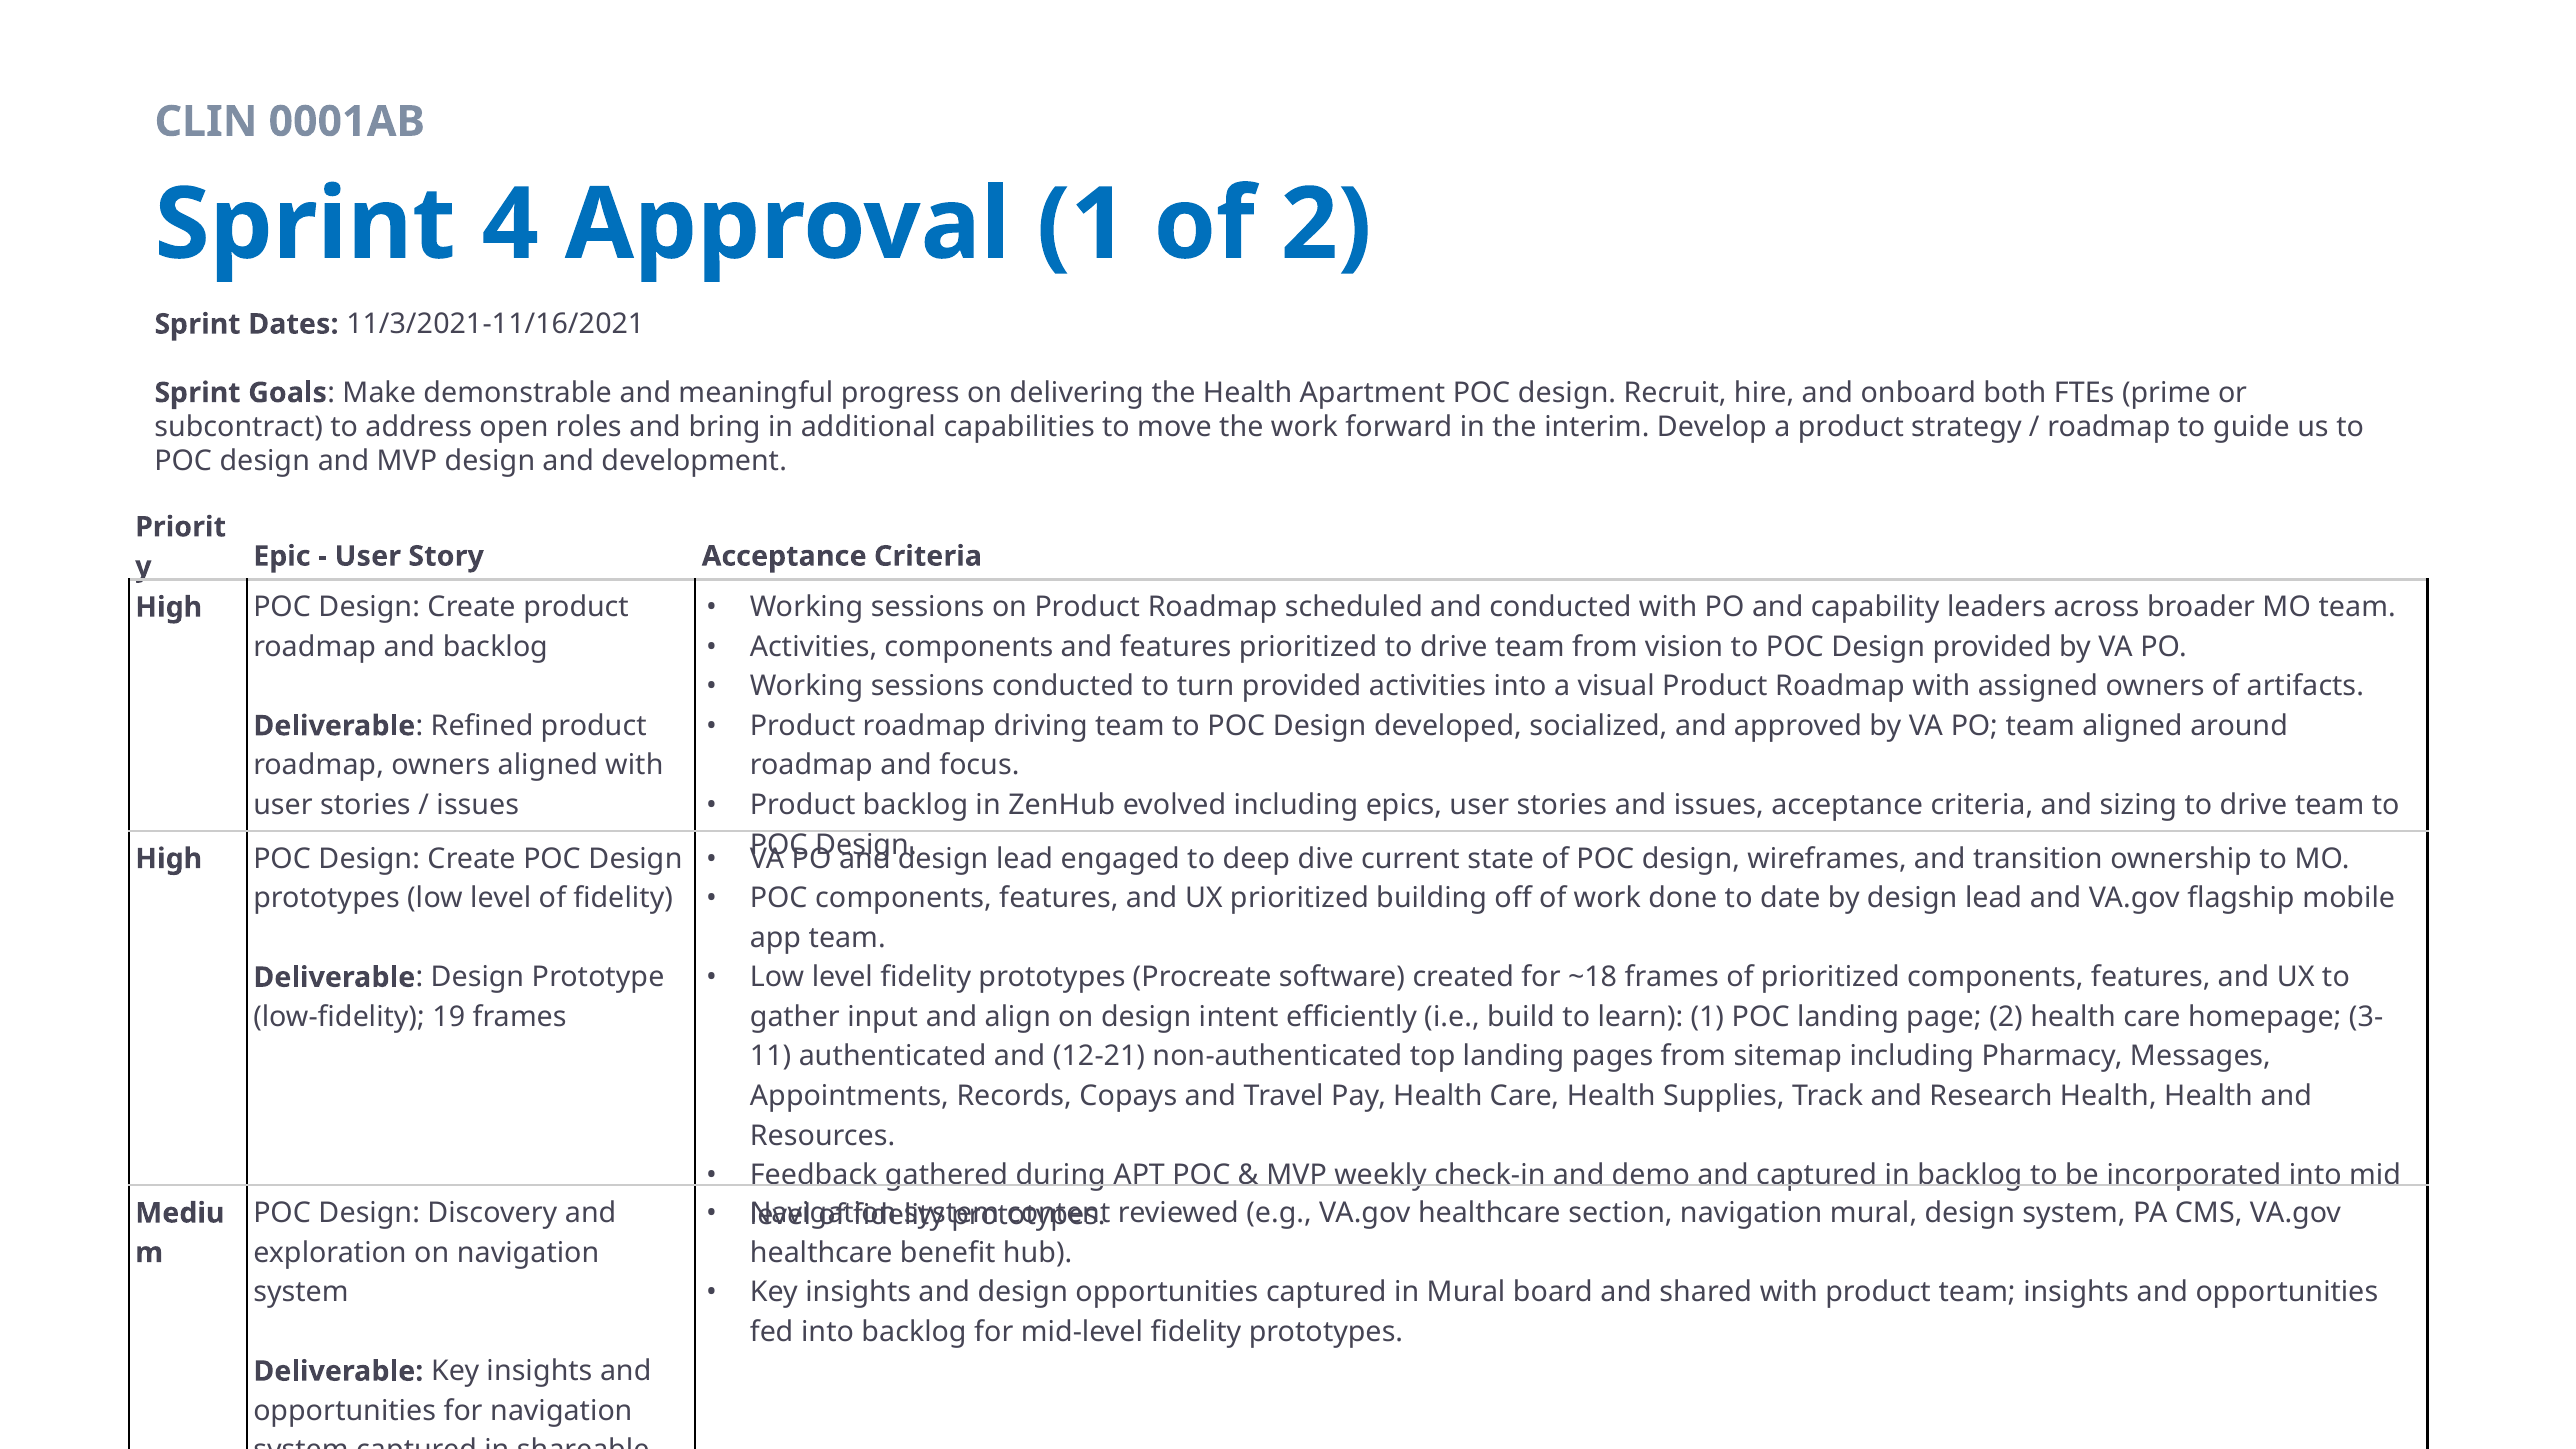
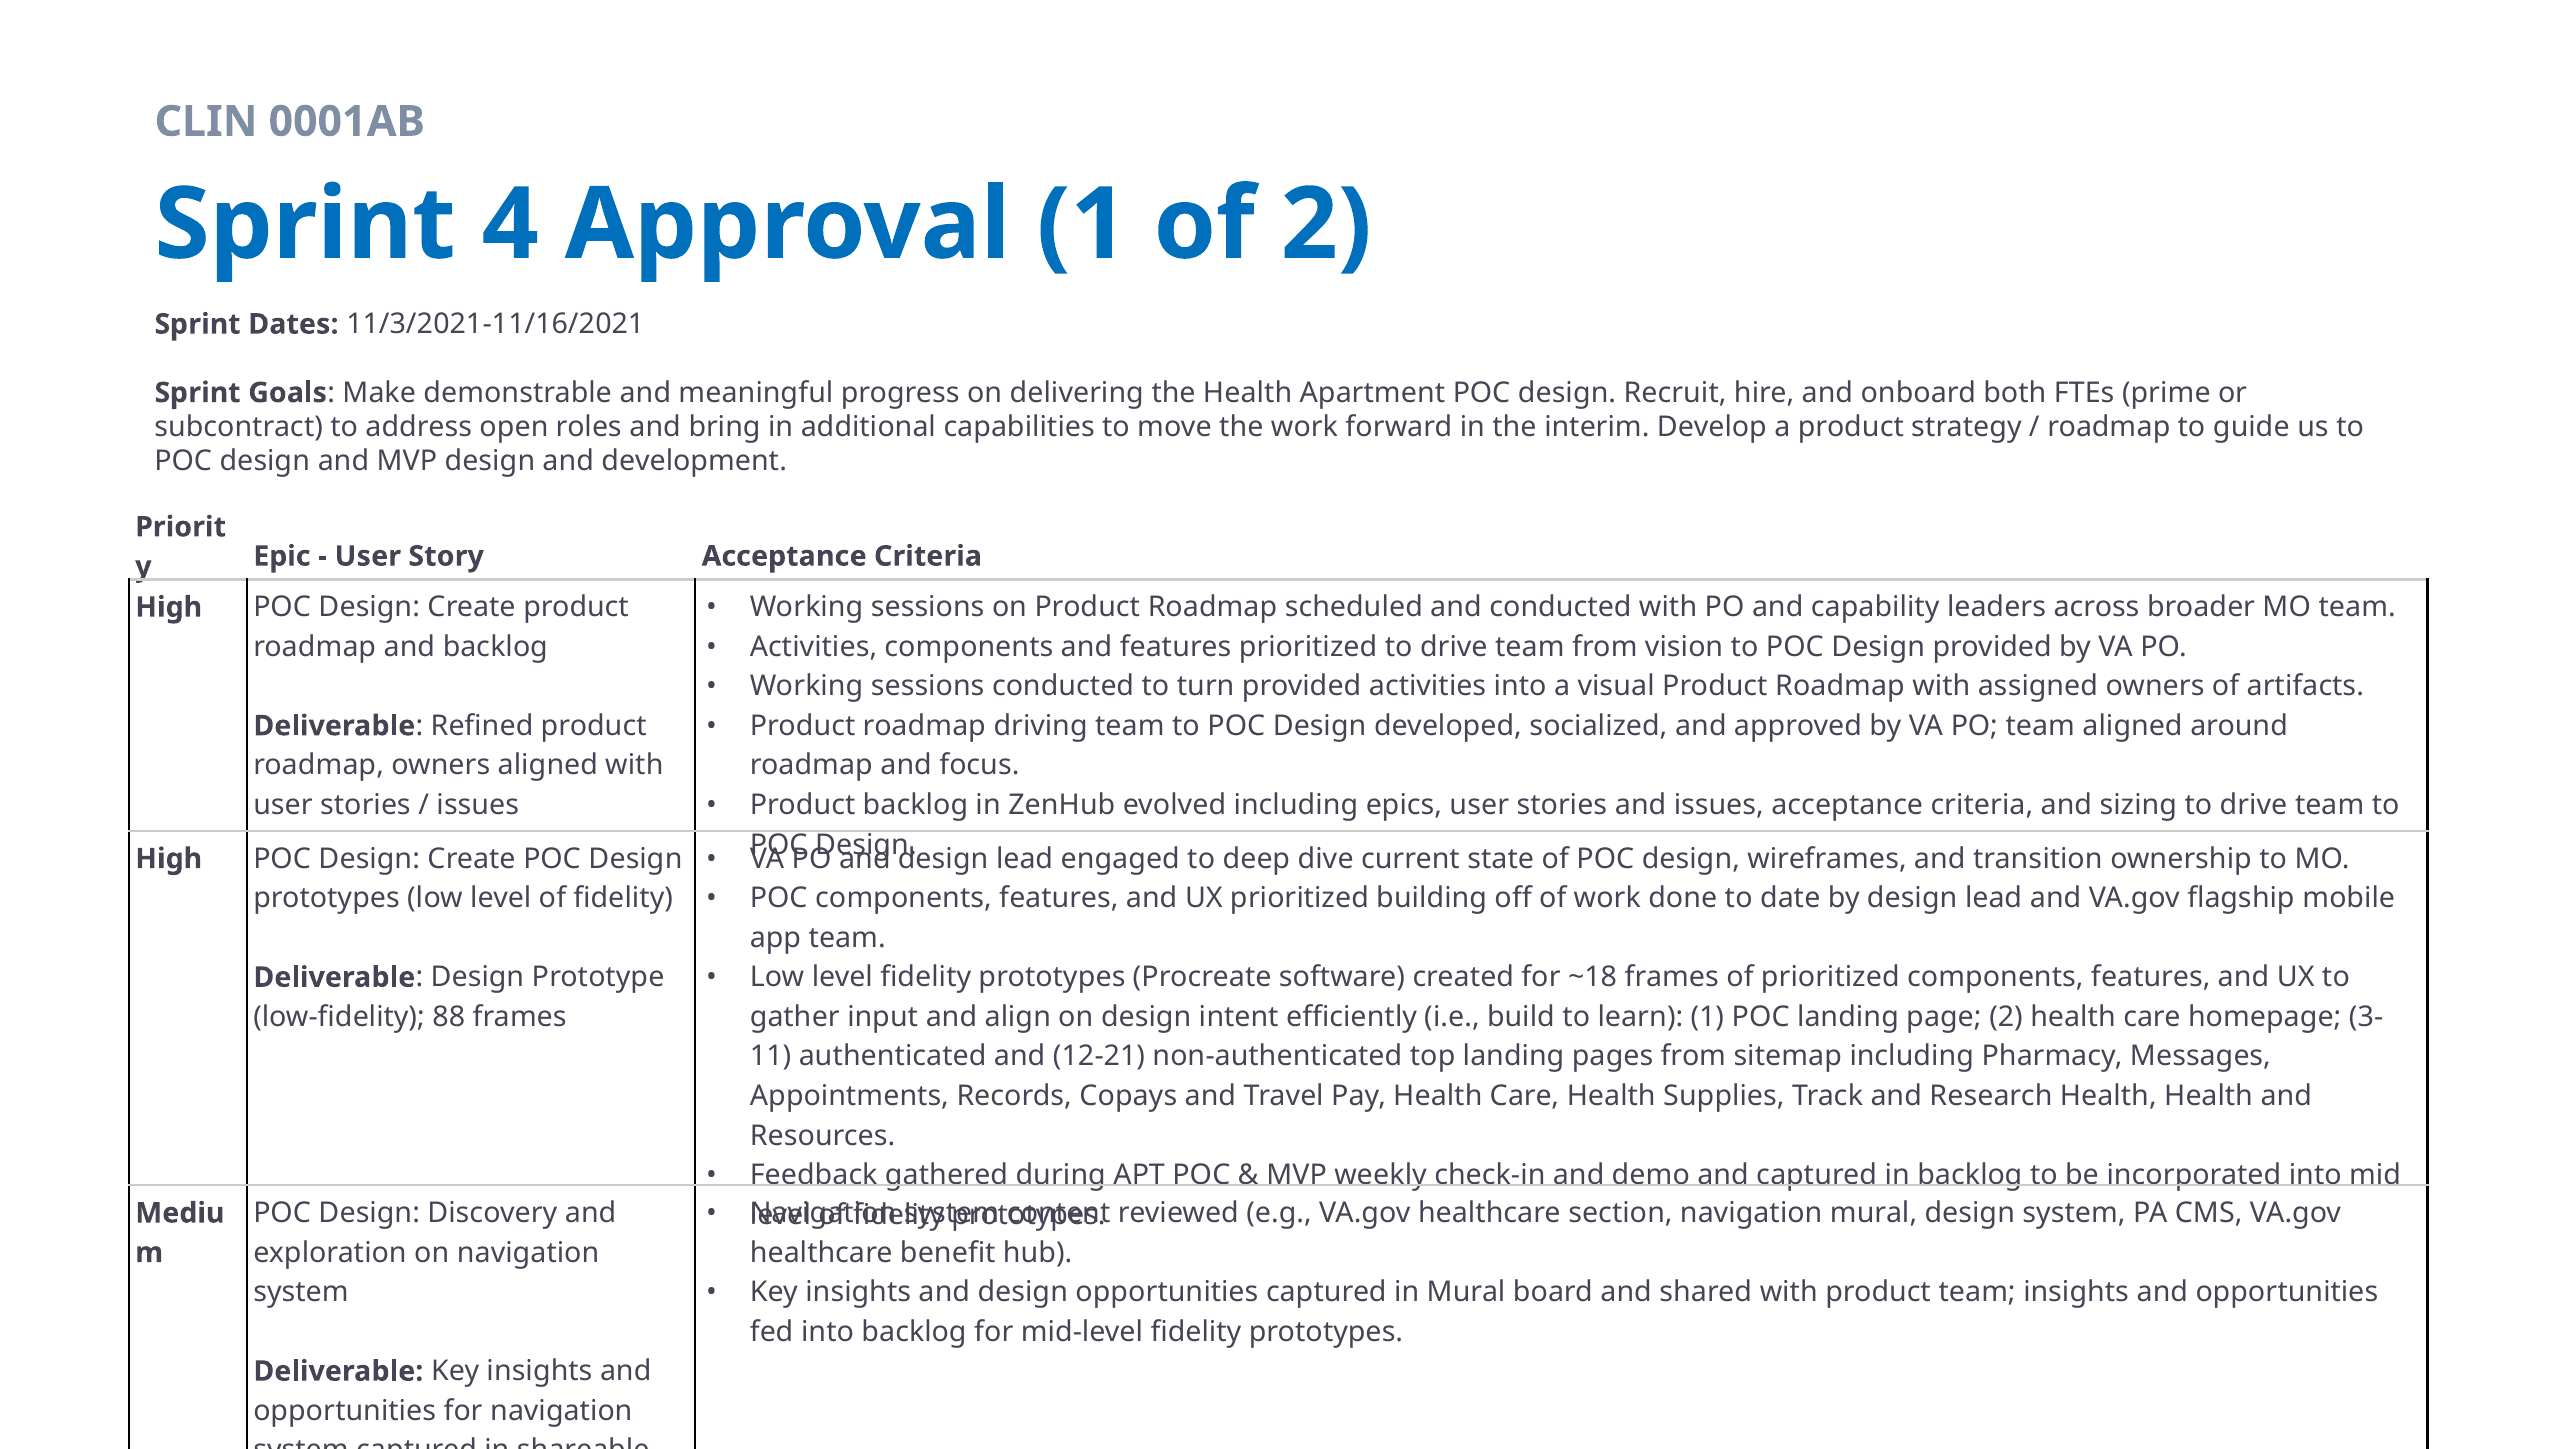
19: 19 -> 88 (449, 1017)
